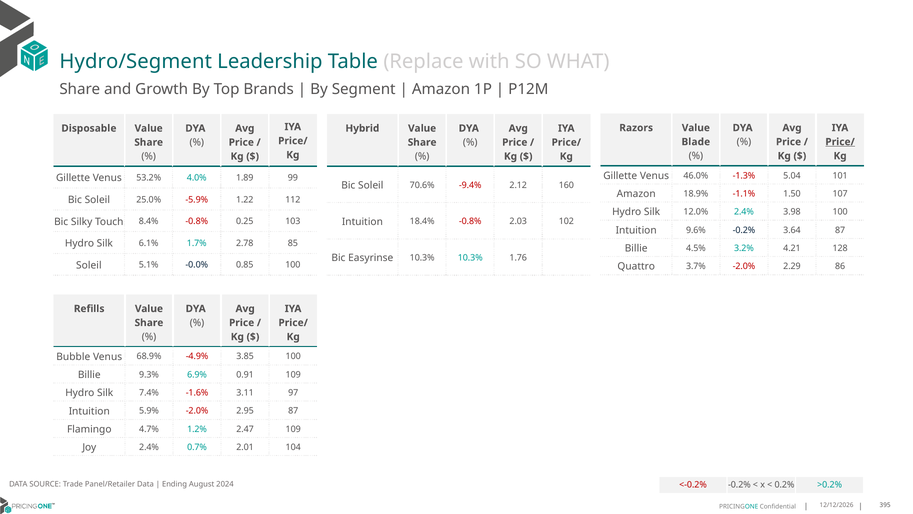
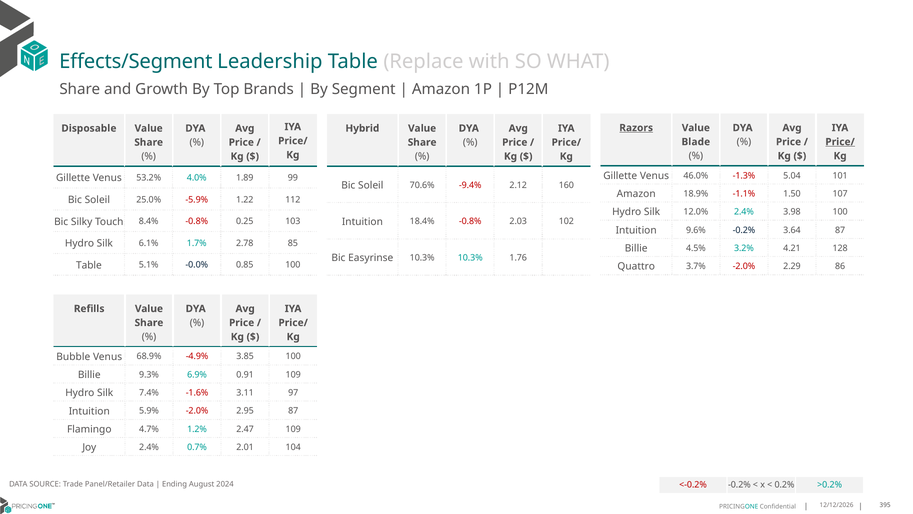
Hydro/Segment: Hydro/Segment -> Effects/Segment (136, 61)
Razors underline: none -> present (636, 128)
Soleil: Soleil -> Table (89, 265)
